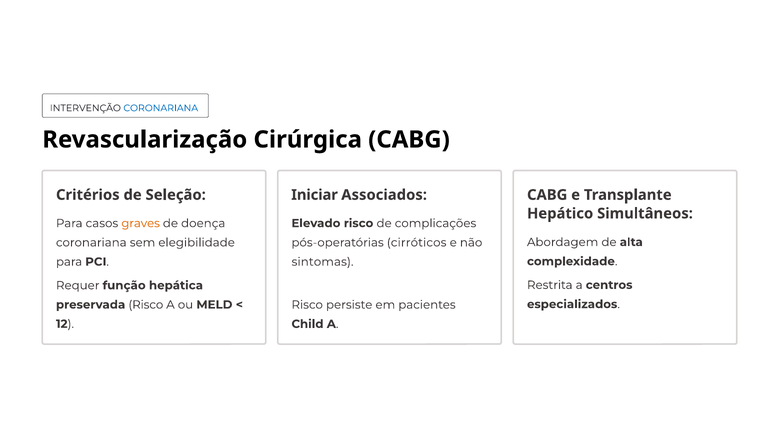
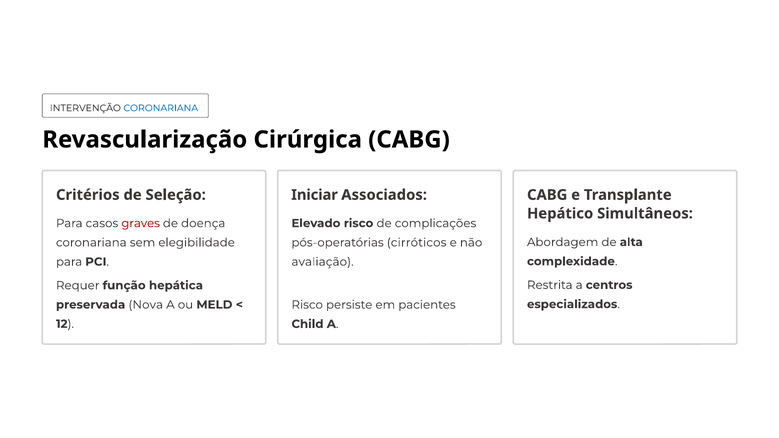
graves colour: orange -> red (141, 223)
sintomas: sintomas -> avaliação (323, 262)
preservada Risco: Risco -> Nova (146, 305)
